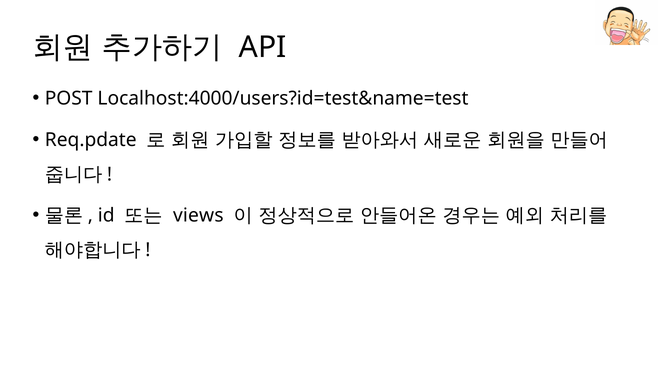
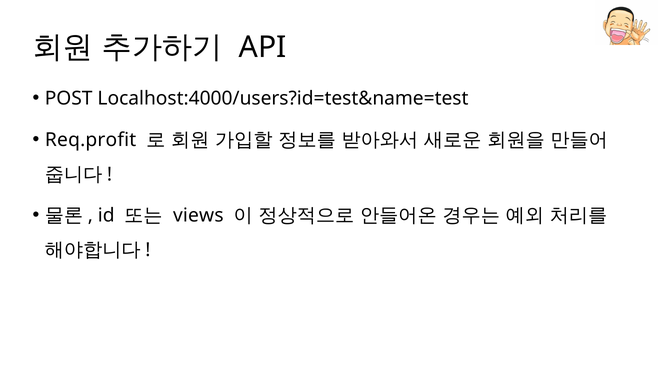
Req.pdate: Req.pdate -> Req.profit (91, 140)
